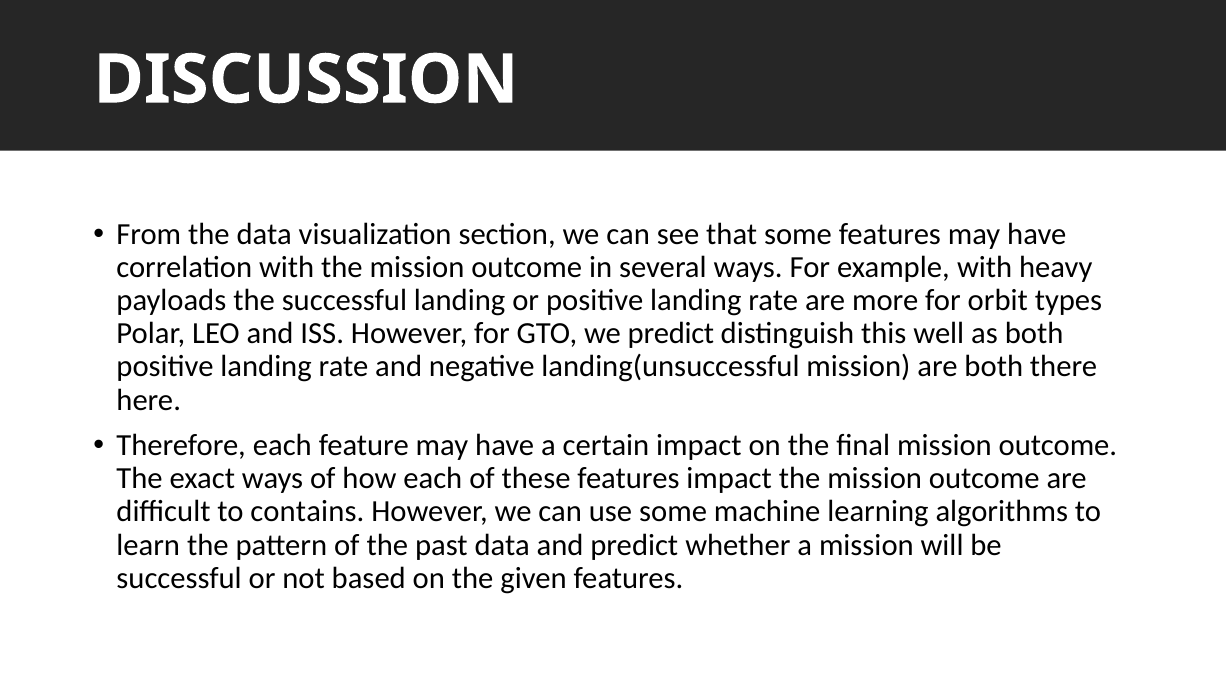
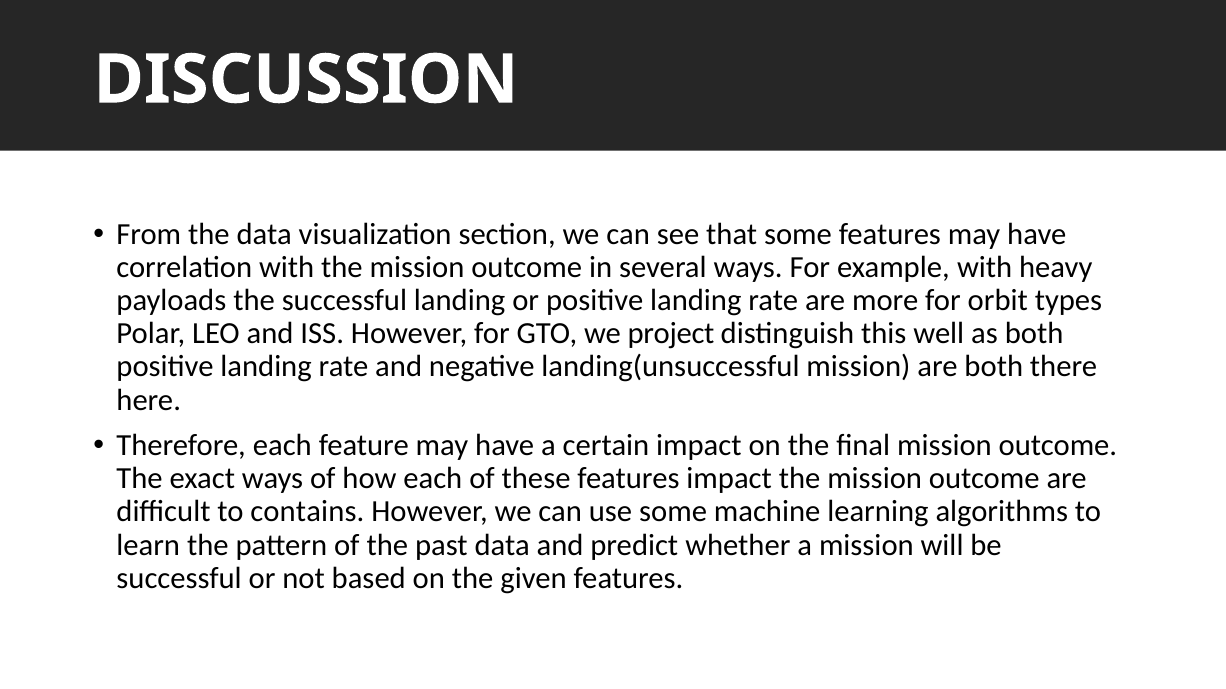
we predict: predict -> project (671, 334)
